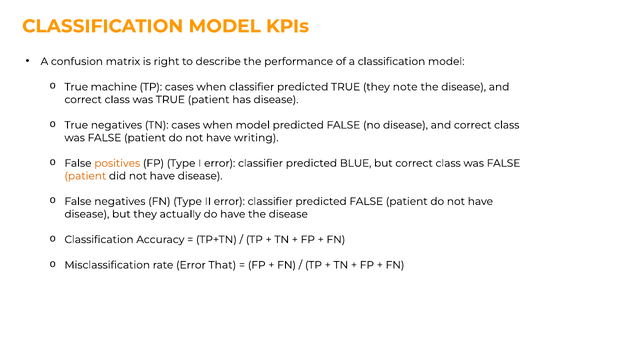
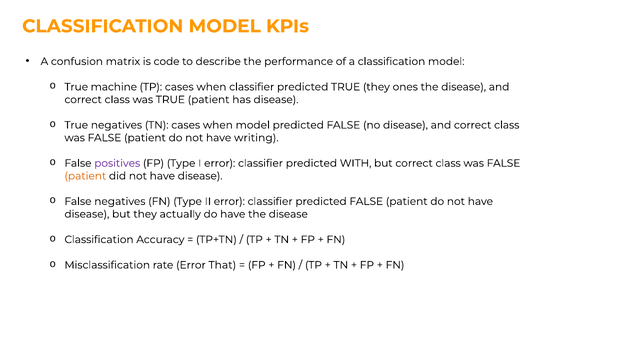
right: right -> code (167, 61)
note: note -> ones (405, 87)
positives colour: orange -> purple (117, 163)
BLUE: BLUE -> WITH (356, 163)
